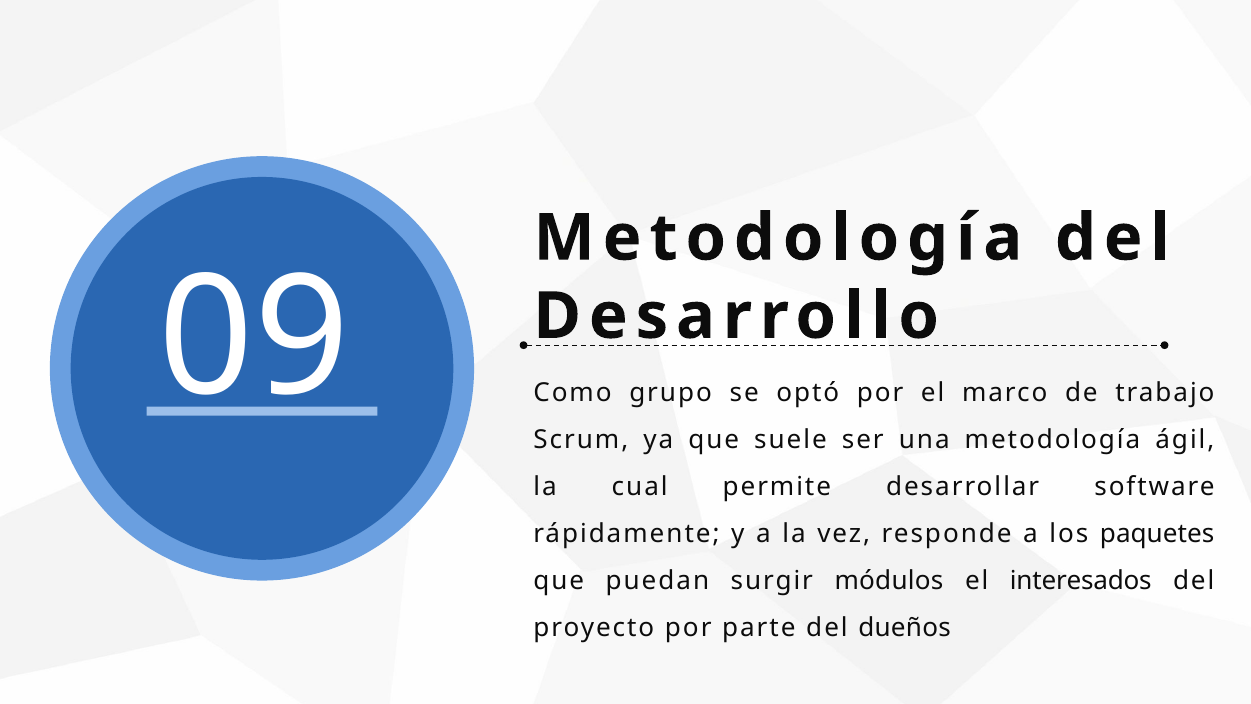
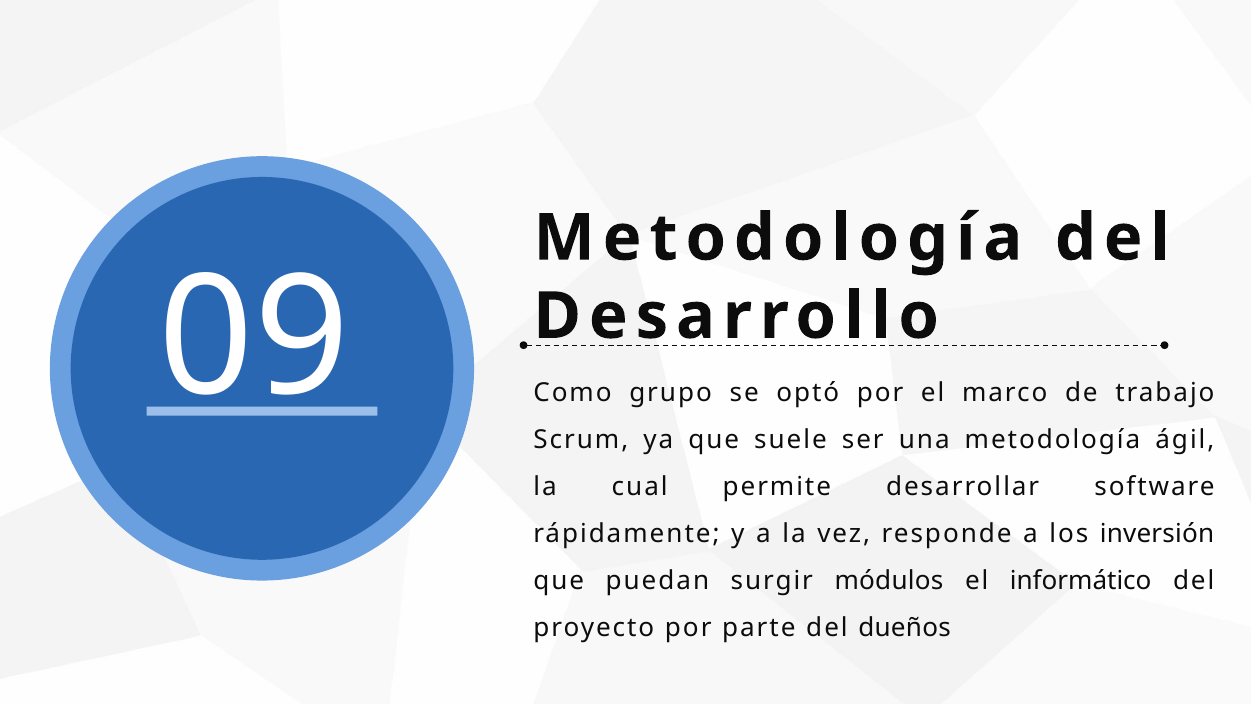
paquetes: paquetes -> inversión (1157, 534)
interesados: interesados -> informático (1081, 580)
